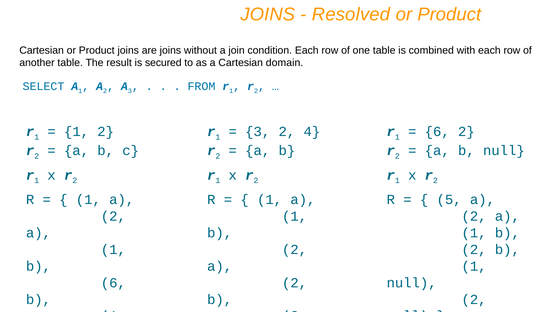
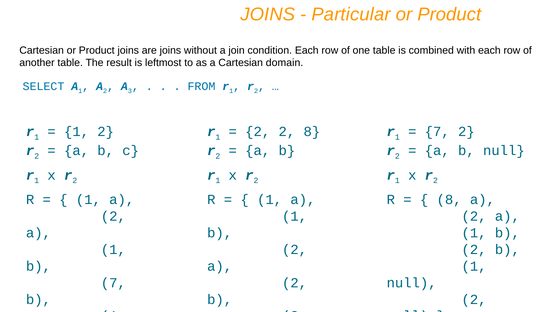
Resolved: Resolved -> Particular (351, 14)
secured: secured -> leftmost (163, 63)
3: 3 -> 2 (258, 132)
2 4: 4 -> 8 (312, 132)
6: 6 -> 7 (437, 132)
5: 5 -> 8 (449, 200)
6: 6 -> 7 (113, 283)
